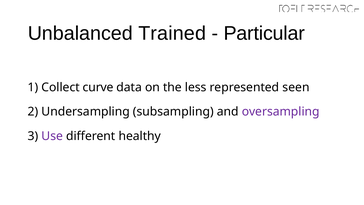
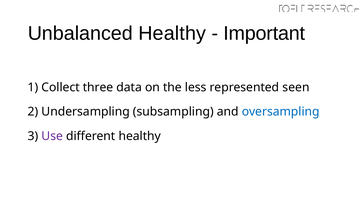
Unbalanced Trained: Trained -> Healthy (172, 33)
Particular: Particular -> Important (264, 33)
curve: curve -> three (98, 87)
oversampling colour: purple -> blue (281, 112)
